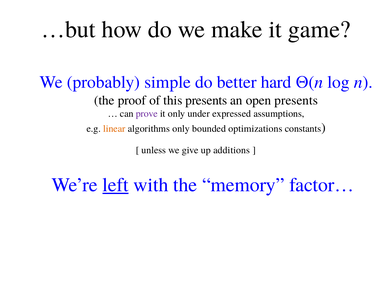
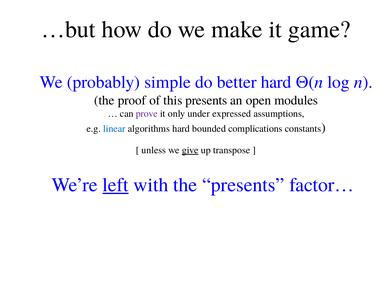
open presents: presents -> modules (296, 100)
linear colour: orange -> blue (114, 129)
algorithms only: only -> hard (181, 129)
optimizations: optimizations -> complications (255, 129)
give underline: none -> present (190, 150)
additions: additions -> transpose (232, 150)
the memory: memory -> presents (243, 185)
